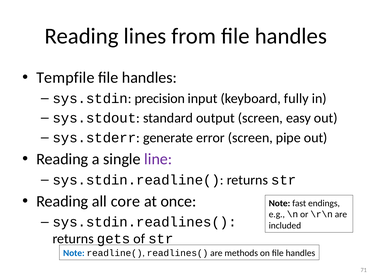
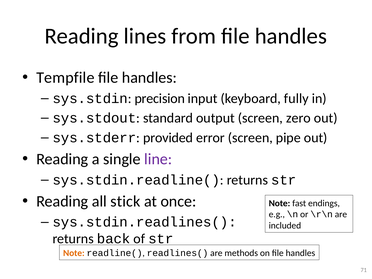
easy: easy -> zero (298, 118)
generate: generate -> provided (168, 138)
core: core -> stick (125, 201)
gets: gets -> back (114, 239)
Note colour: blue -> orange (74, 253)
